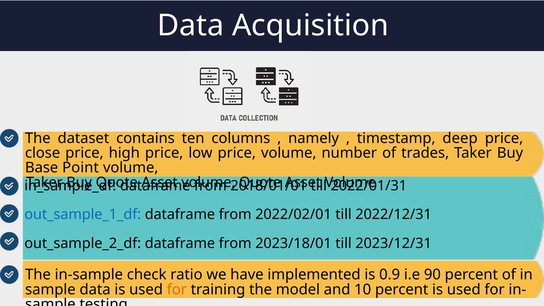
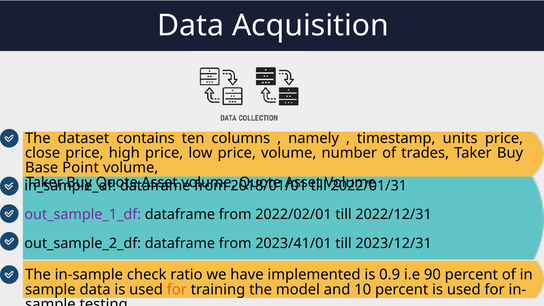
deep: deep -> units (460, 138)
out_sample_1_df colour: blue -> purple (83, 215)
2023/18/01: 2023/18/01 -> 2023/41/01 (293, 243)
